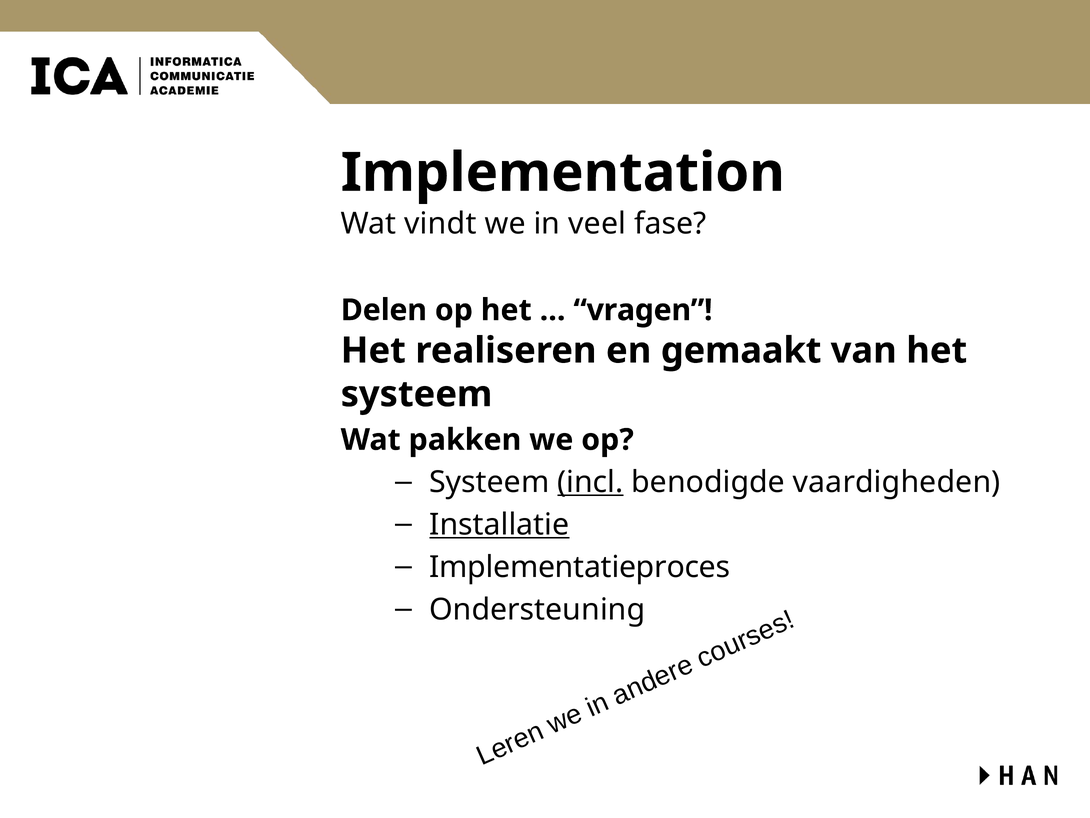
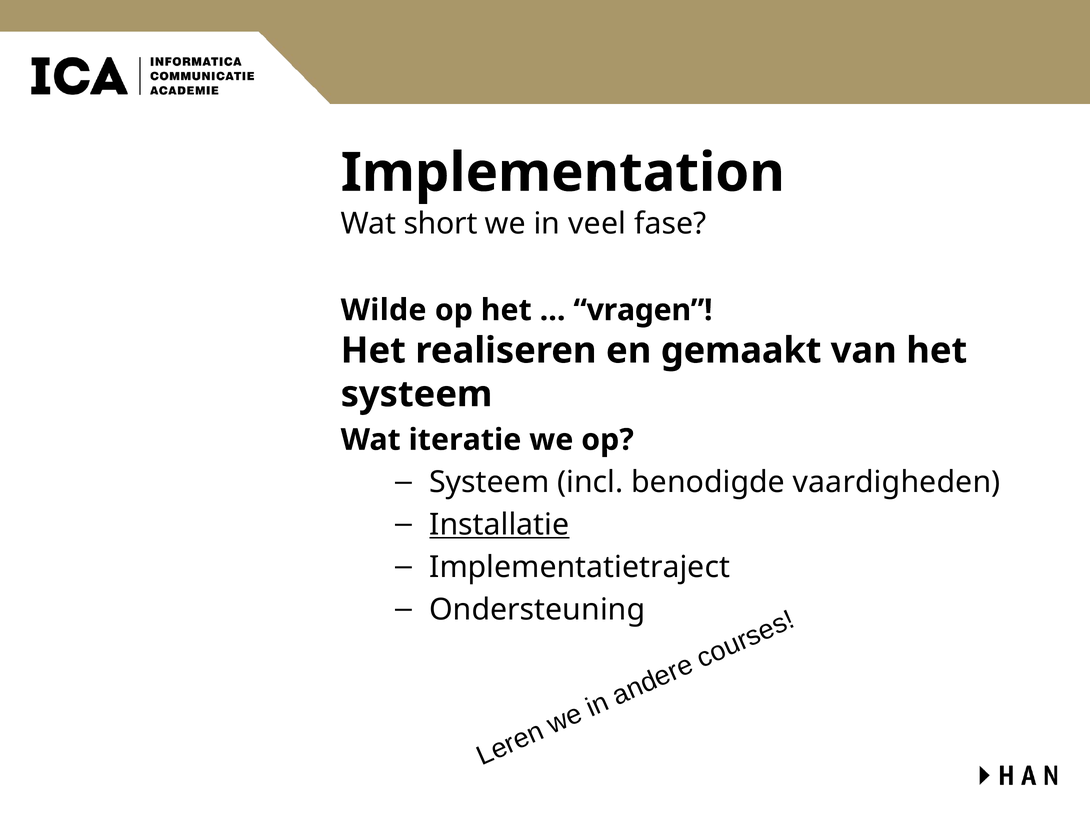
vindt: vindt -> short (441, 224)
Delen: Delen -> Wilde (384, 310)
pakken: pakken -> iteratie (465, 440)
incl underline: present -> none (590, 482)
Implementatieproces: Implementatieproces -> Implementatietraject (580, 567)
